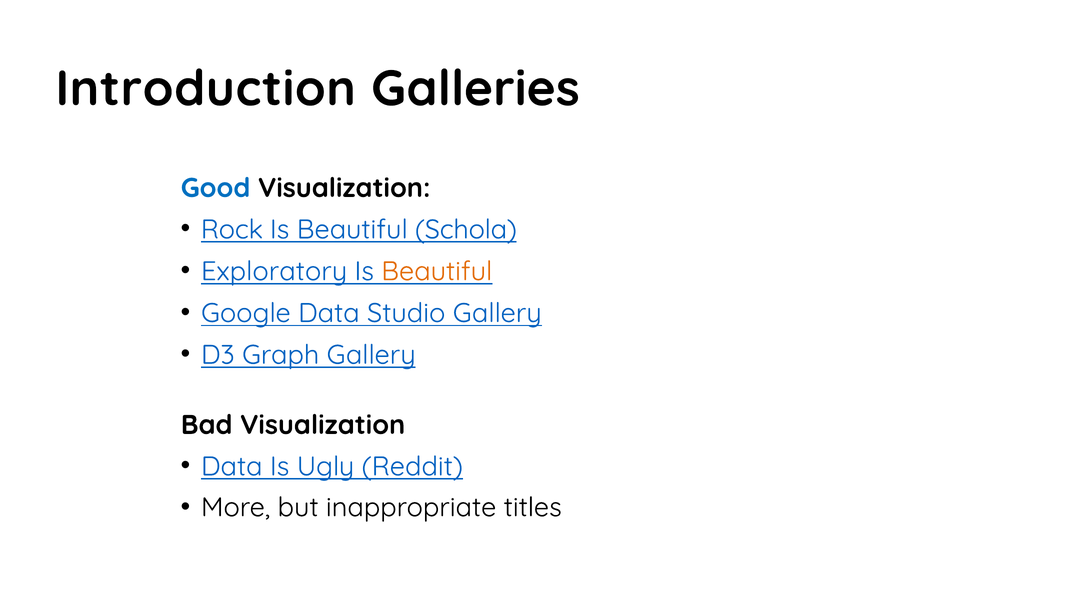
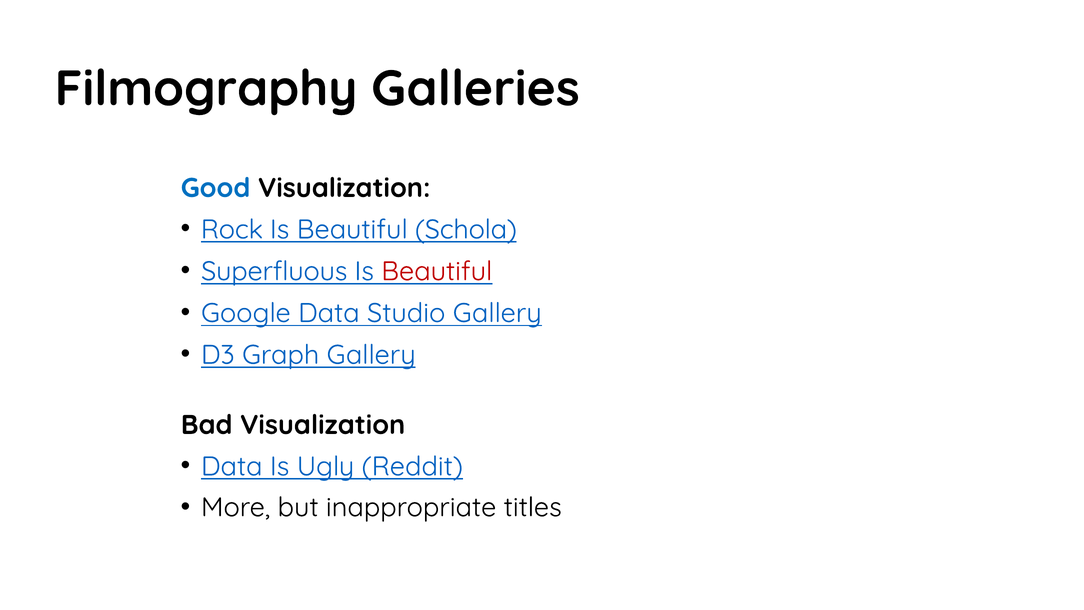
Introduction: Introduction -> Filmography (206, 89)
Exploratory: Exploratory -> Superfluous (274, 271)
Beautiful colour: orange -> red (437, 271)
